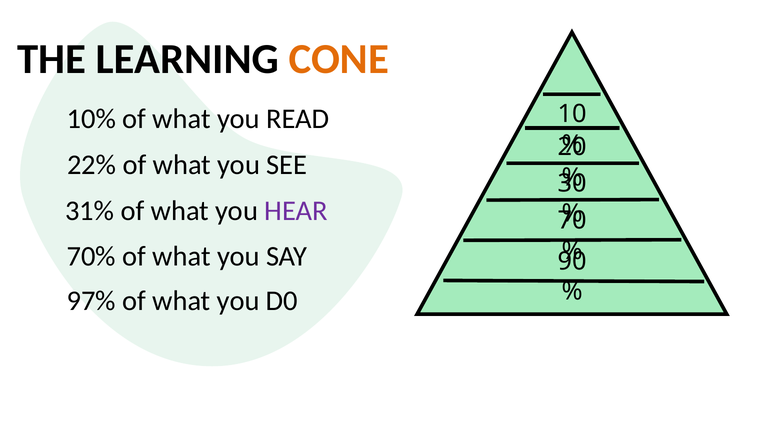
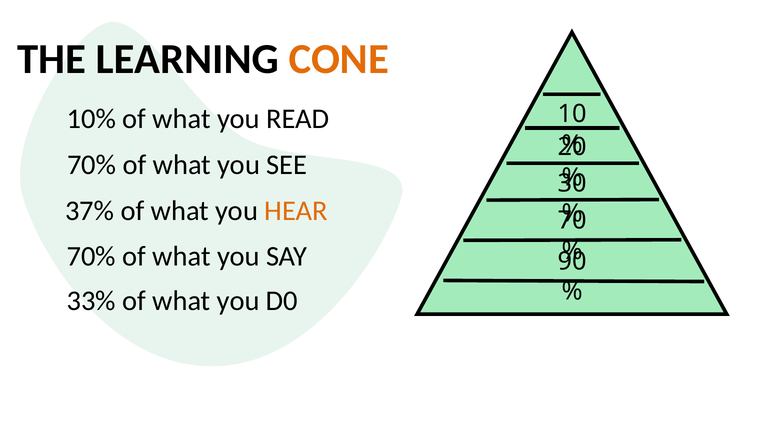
22%: 22% -> 70% (92, 165)
31%: 31% -> 37% (90, 211)
HEAR colour: purple -> orange (296, 211)
97%: 97% -> 33% (91, 301)
